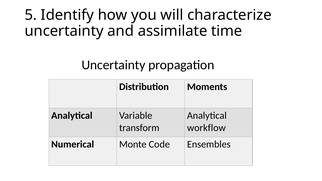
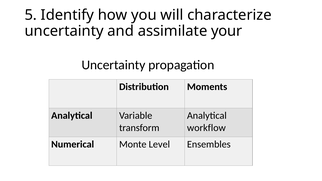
time: time -> your (227, 31)
Code: Code -> Level (159, 144)
